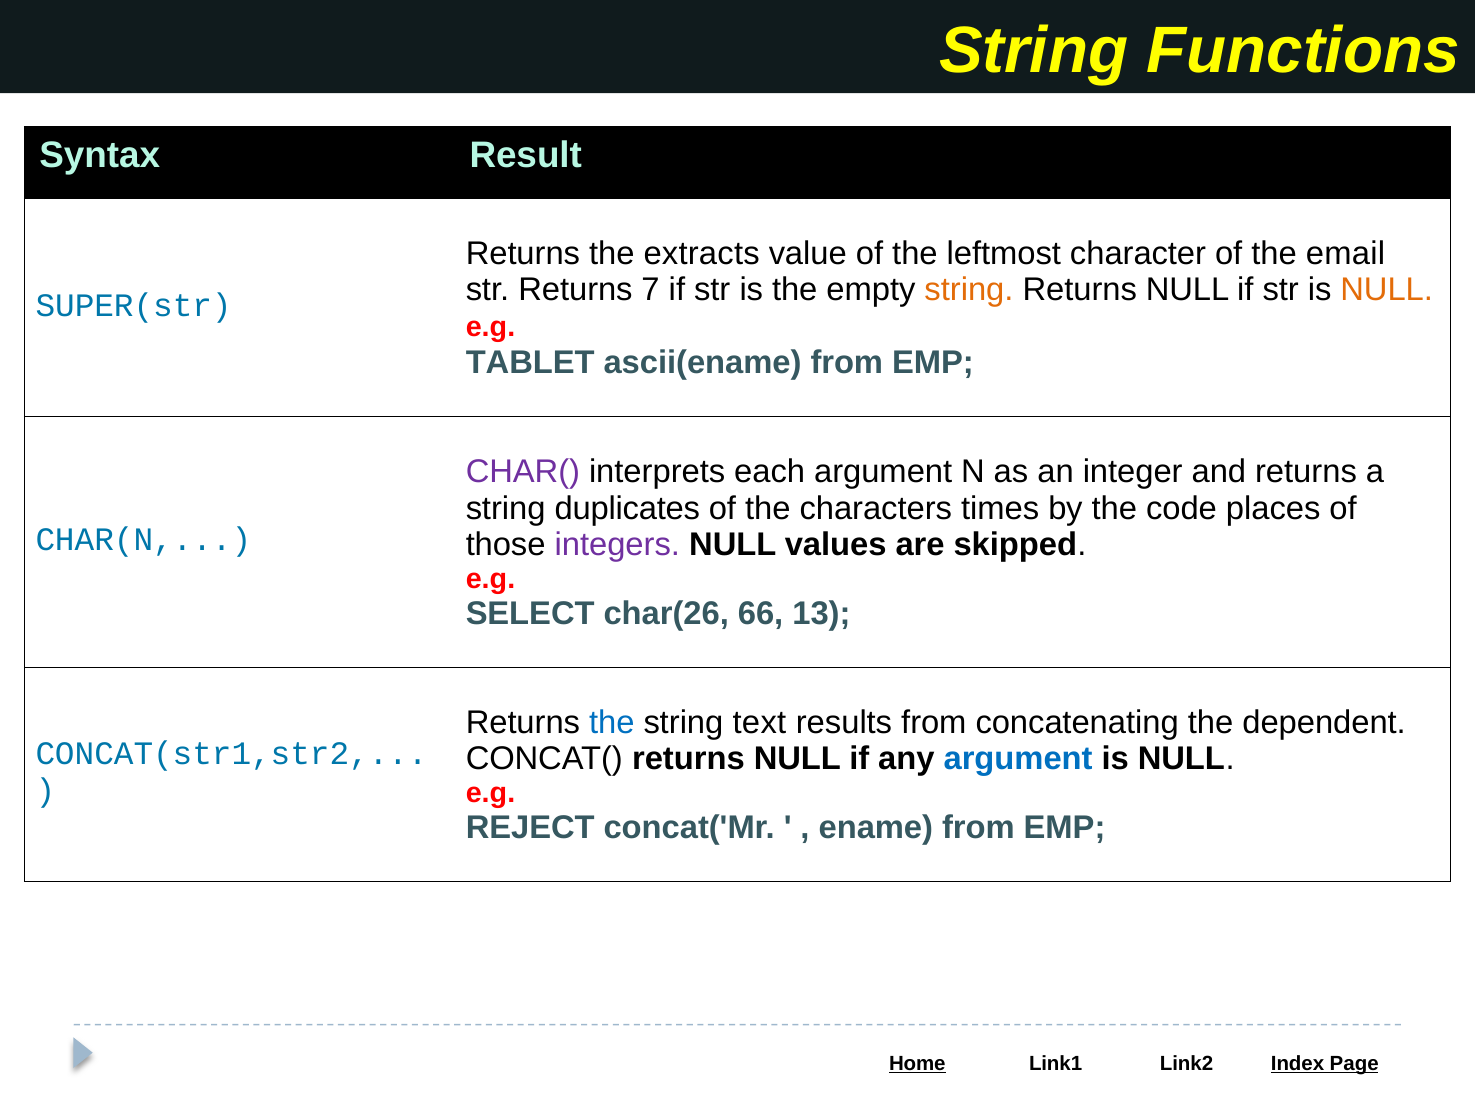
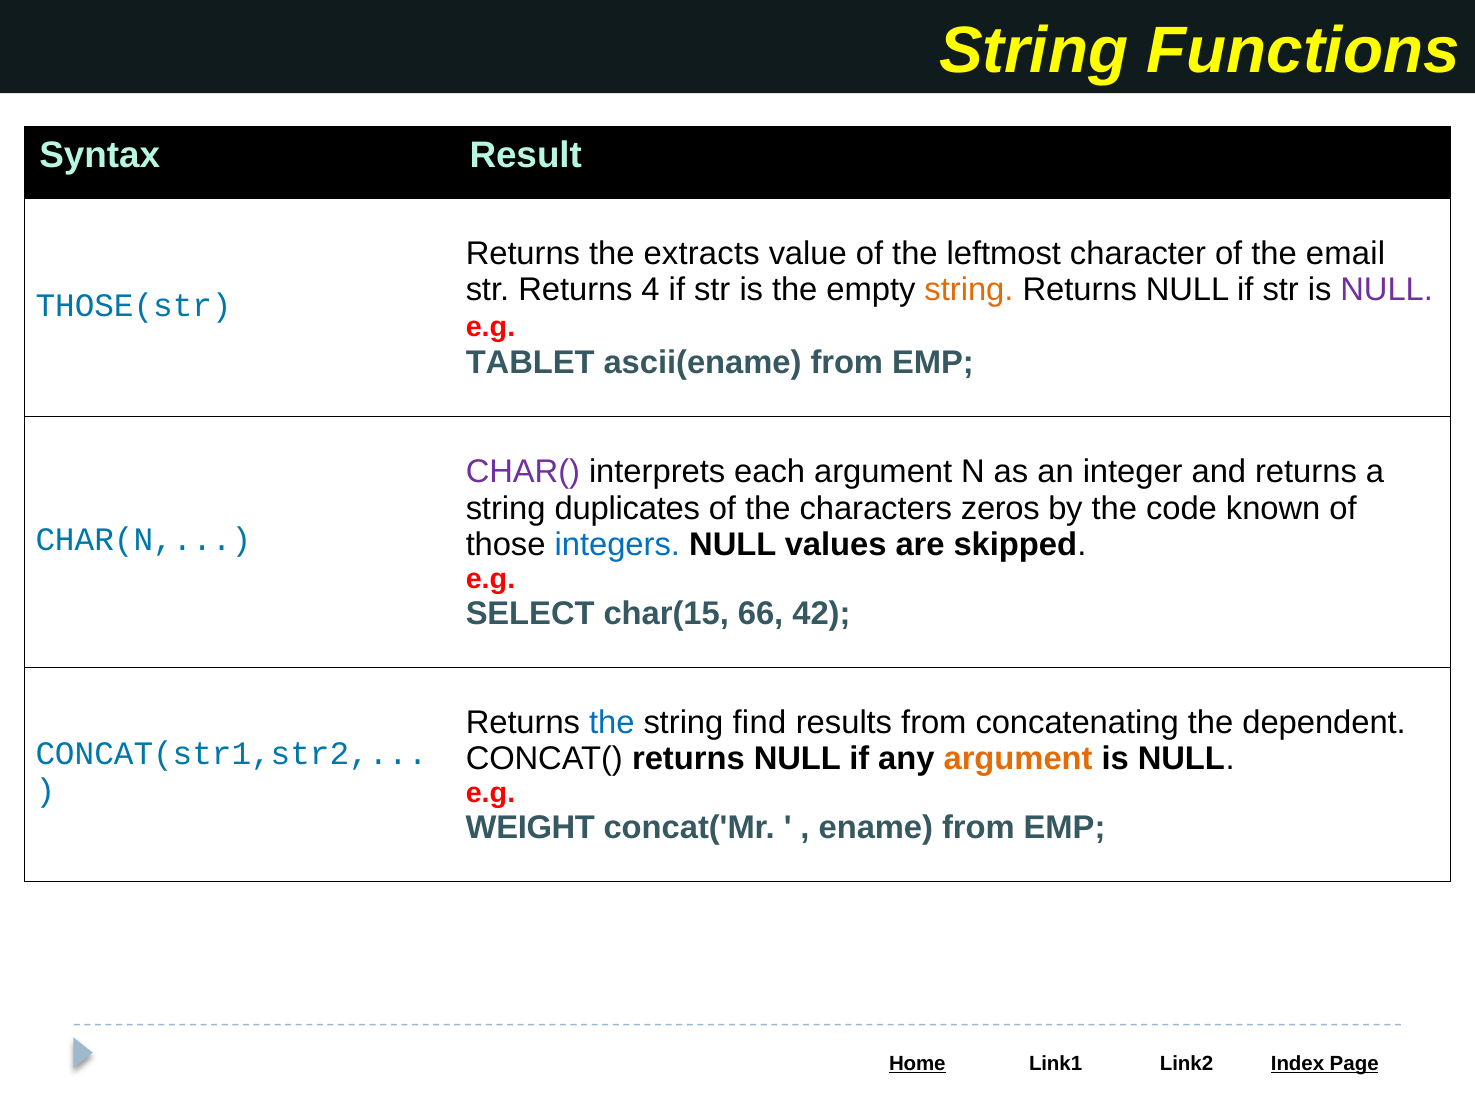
7: 7 -> 4 (651, 290)
NULL colour: orange -> purple (1387, 290)
SUPER(str: SUPER(str -> THOSE(str (134, 306)
times: times -> zeros (1000, 508)
places: places -> known (1273, 508)
integers colour: purple -> blue (617, 545)
char(26: char(26 -> char(15 (666, 613)
13: 13 -> 42 (821, 613)
text: text -> find (759, 723)
argument colour: blue -> orange (1018, 759)
REJECT: REJECT -> WEIGHT (530, 828)
